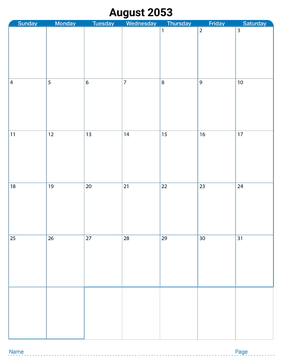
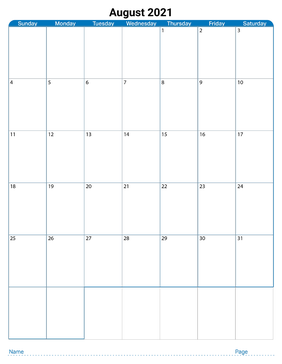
2053: 2053 -> 2021 (160, 13)
